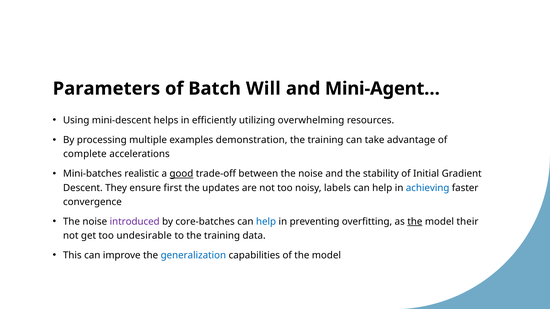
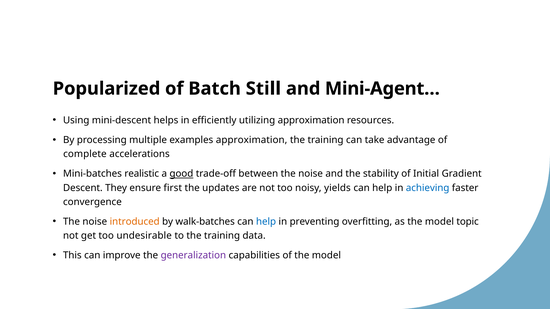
Parameters: Parameters -> Popularized (107, 89)
Will: Will -> Still (263, 89)
utilizing overwhelming: overwhelming -> approximation (311, 120)
examples demonstration: demonstration -> approximation (252, 140)
labels: labels -> yields (337, 188)
introduced colour: purple -> orange (135, 222)
core-batches: core-batches -> walk-batches (205, 222)
the underline: present -> none (415, 222)
their: their -> topic (468, 222)
generalization colour: blue -> purple (193, 256)
